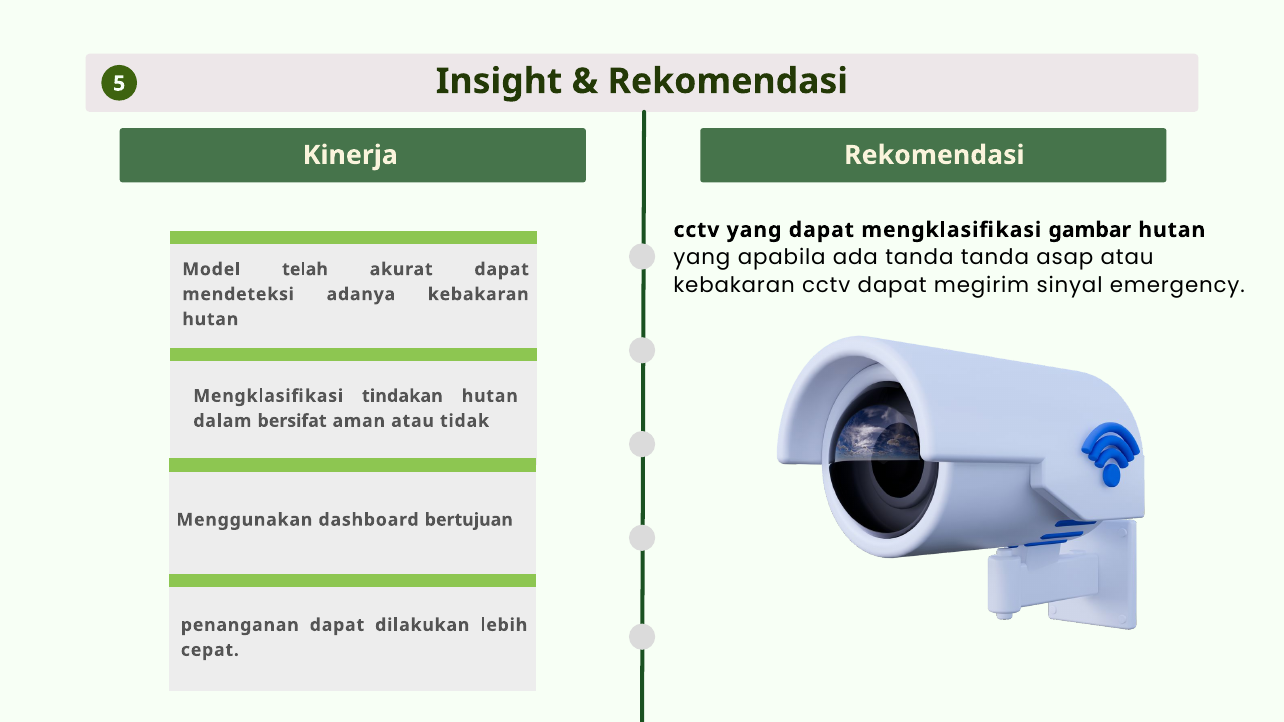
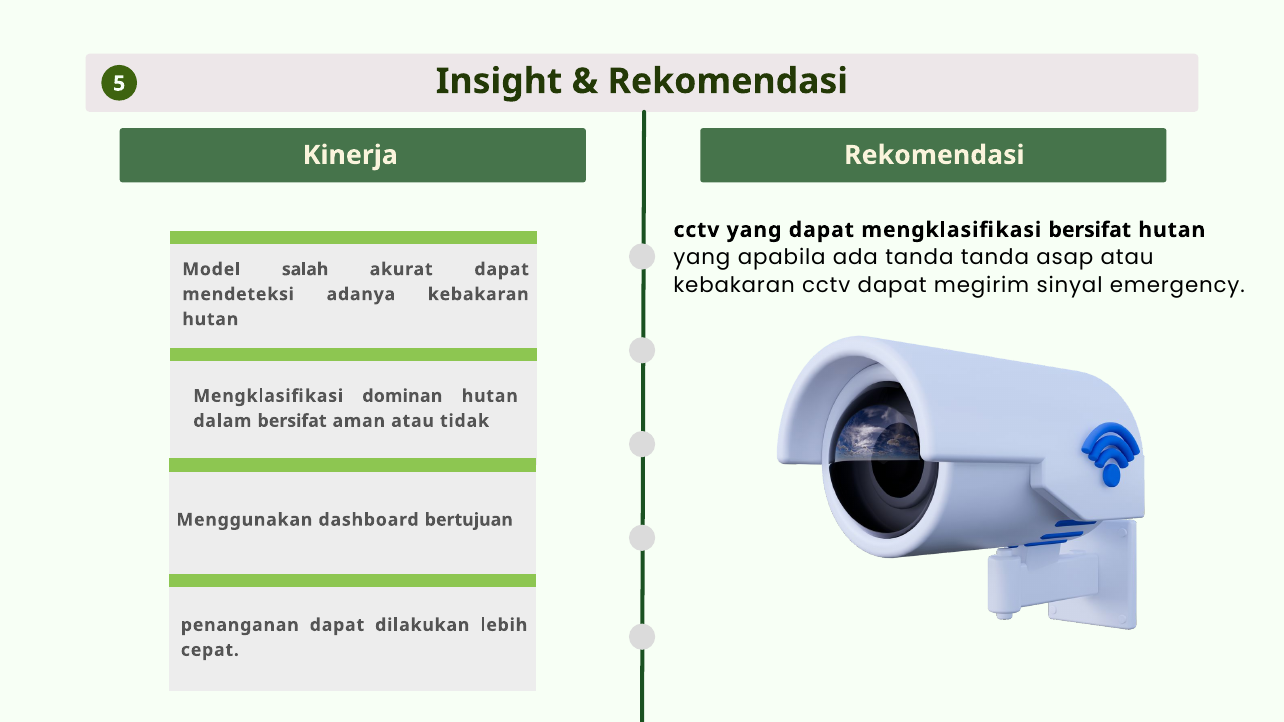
mengklasifikasi gambar: gambar -> bersifat (1090, 230)
telah: telah -> salah (305, 269)
tindakan: tindakan -> dominan (402, 396)
